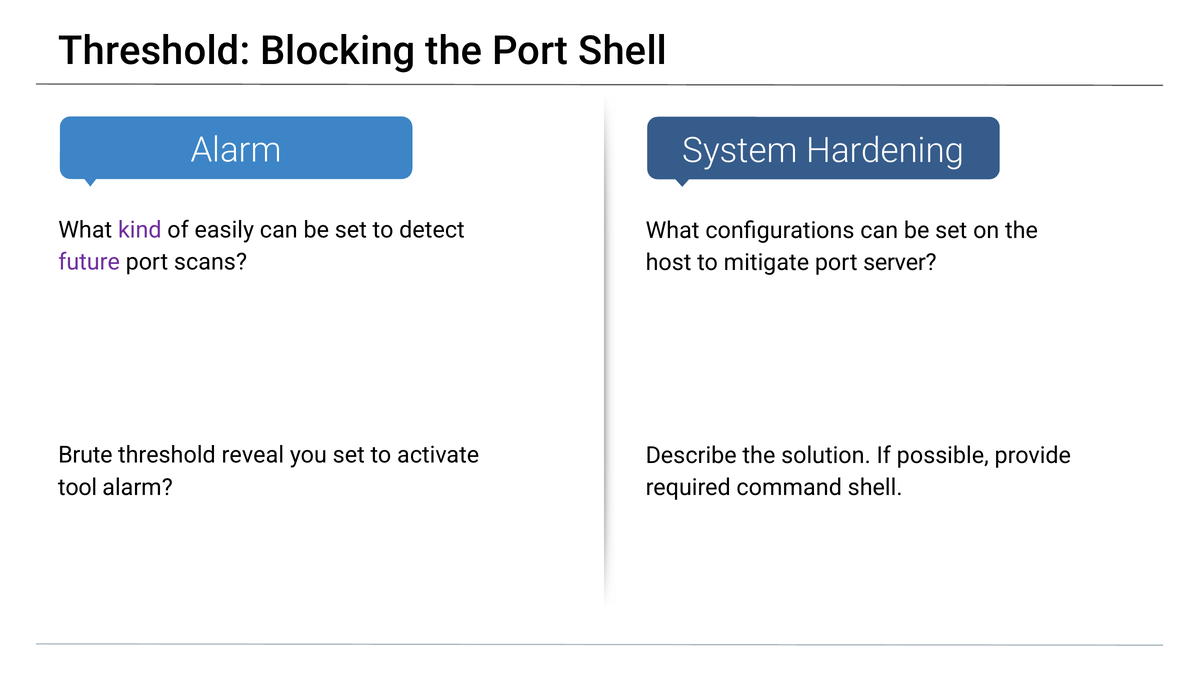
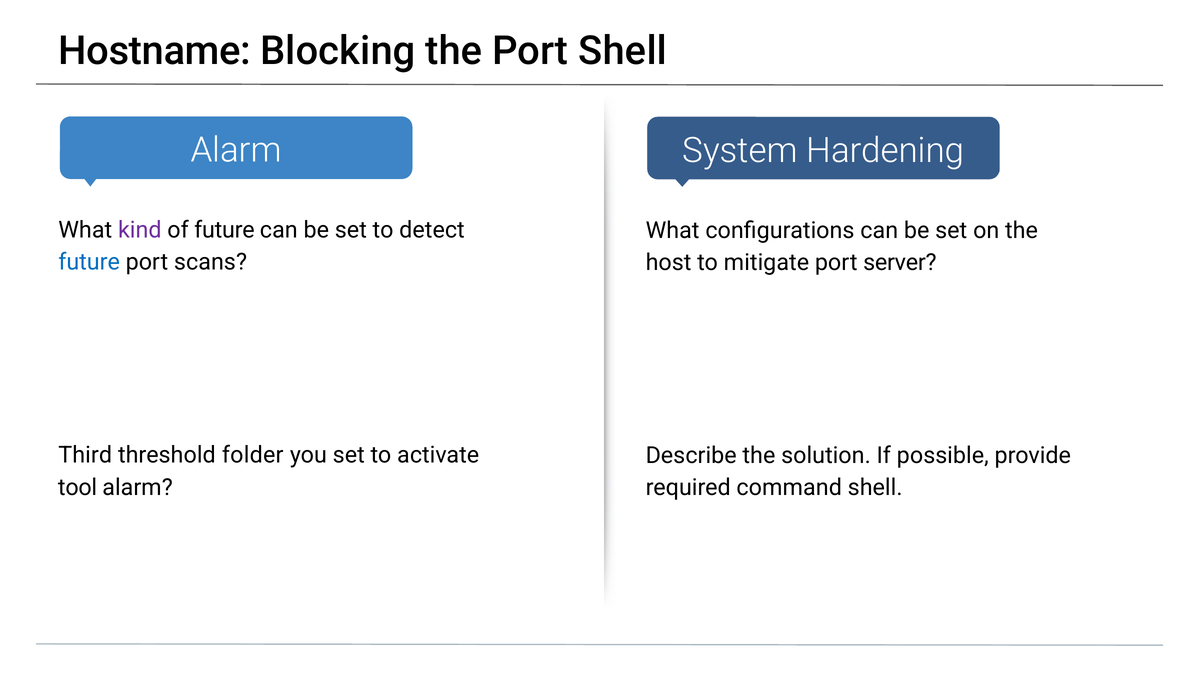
Threshold: Threshold -> Hostname (155, 51)
of easily: easily -> future (224, 230)
future colour: purple -> blue (89, 262)
Brute: Brute -> Third (85, 455)
reveal: reveal -> folder (253, 455)
